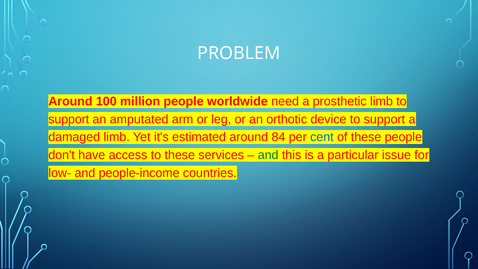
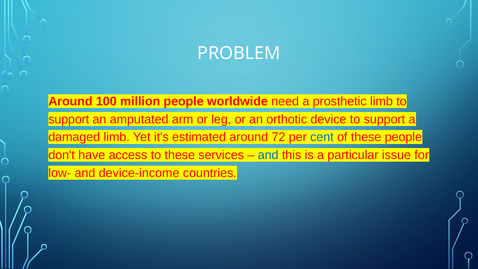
84: 84 -> 72 (278, 137)
and colour: green -> blue (268, 155)
people-income: people-income -> device-income (139, 173)
